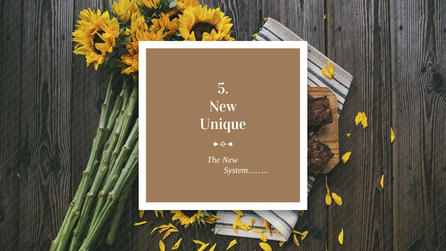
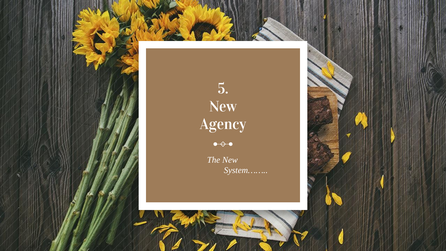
Unique: Unique -> Agency (223, 124)
